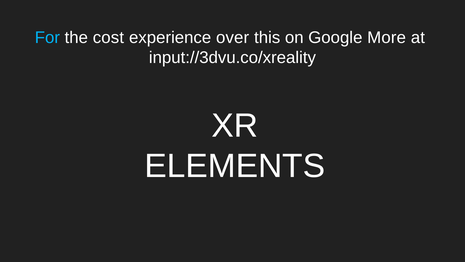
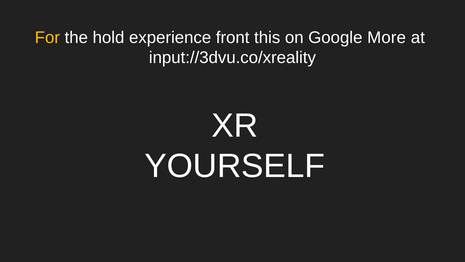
For colour: light blue -> yellow (47, 37)
cost: cost -> hold (108, 37)
over: over -> front (233, 37)
ELEMENTS: ELEMENTS -> YOURSELF (235, 166)
